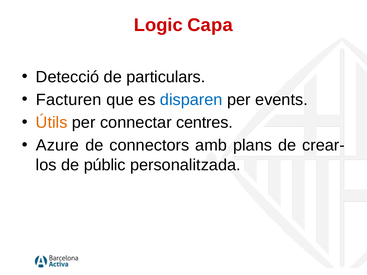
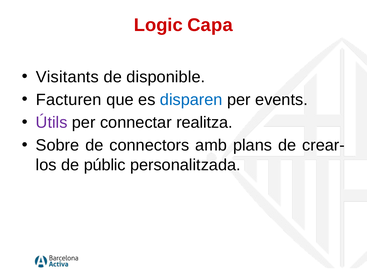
Detecció: Detecció -> Visitants (67, 77)
particulars: particulars -> disponible (166, 77)
Útils colour: orange -> purple (52, 123)
centres: centres -> realitza (204, 123)
Azure: Azure -> Sobre (57, 145)
